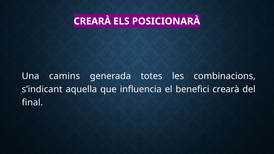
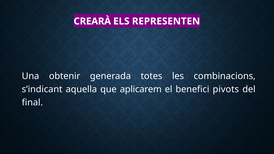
POSICIONARÀ: POSICIONARÀ -> REPRESENTEN (166, 21)
camins: camins -> obtenir (65, 76)
influencia: influencia -> aplicarem (141, 89)
benefici crearà: crearà -> pivots (226, 89)
